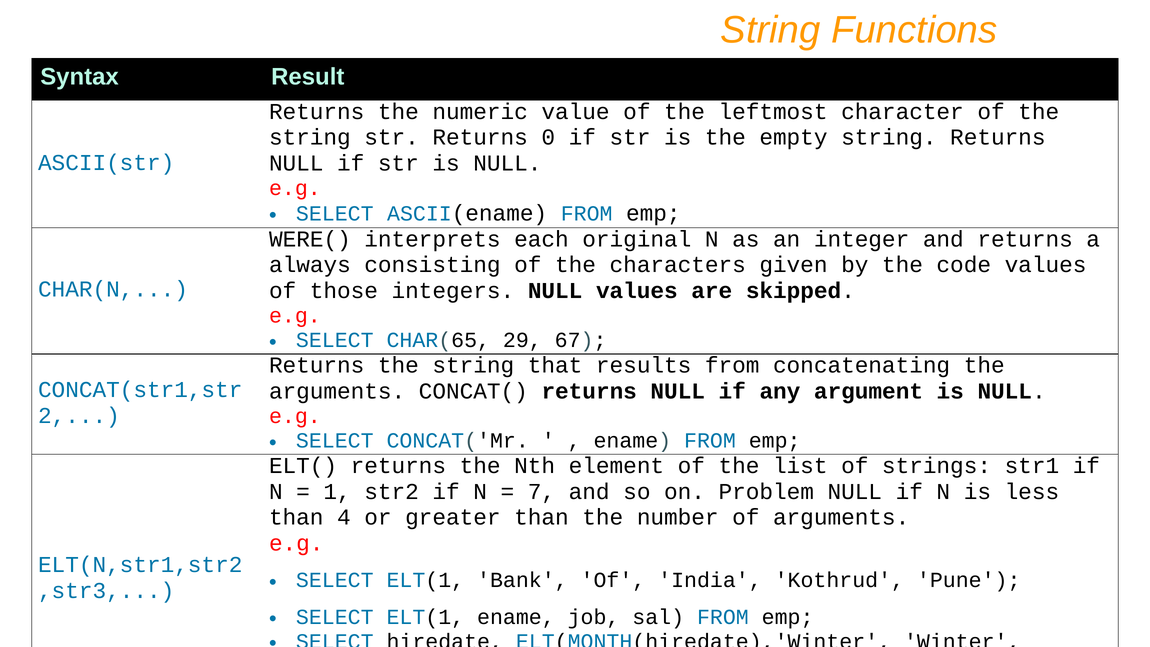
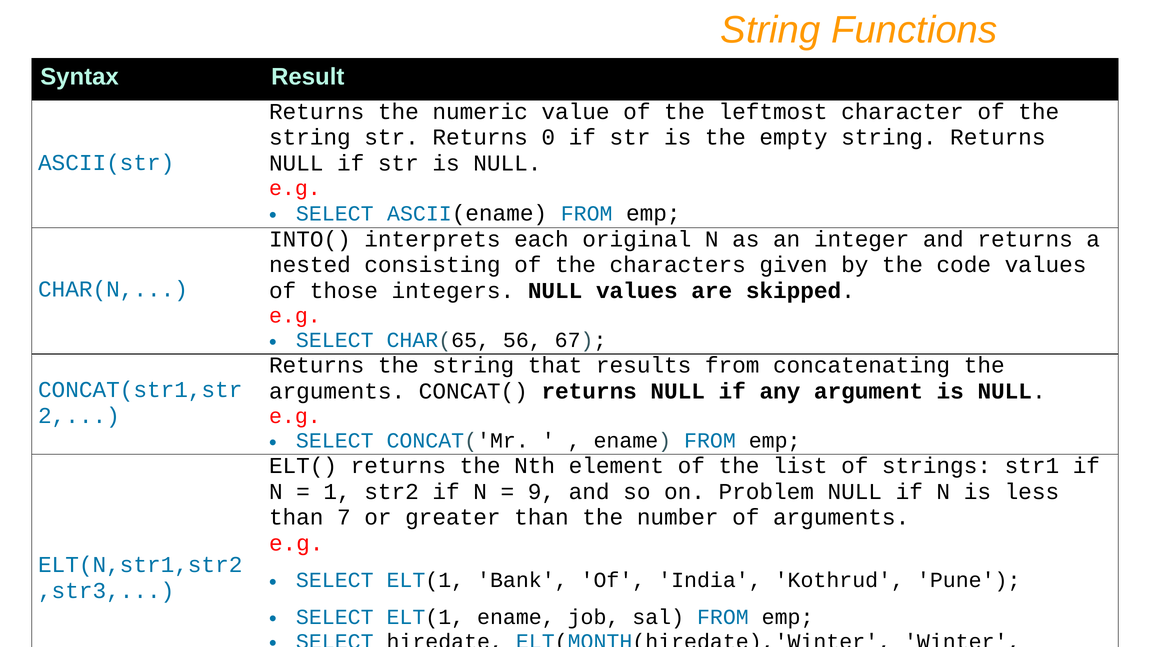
WERE(: WERE( -> INTO( (310, 239)
always: always -> nested (310, 265)
29: 29 -> 56 (522, 340)
7: 7 -> 9 (541, 491)
4: 4 -> 7 (344, 517)
